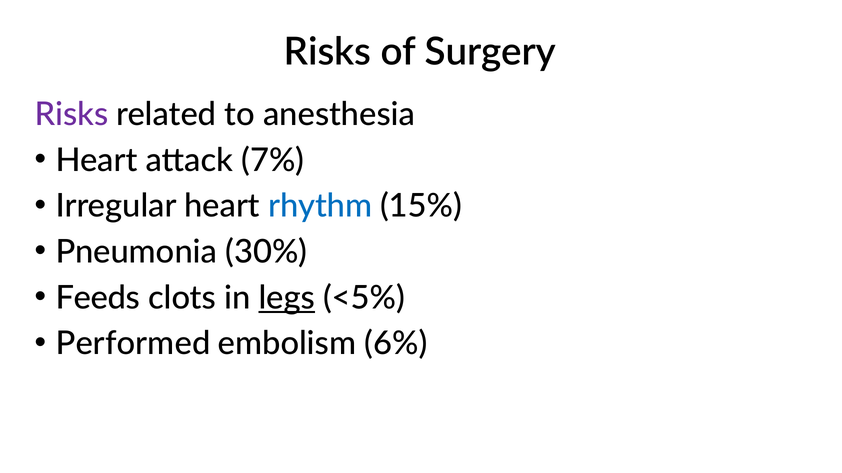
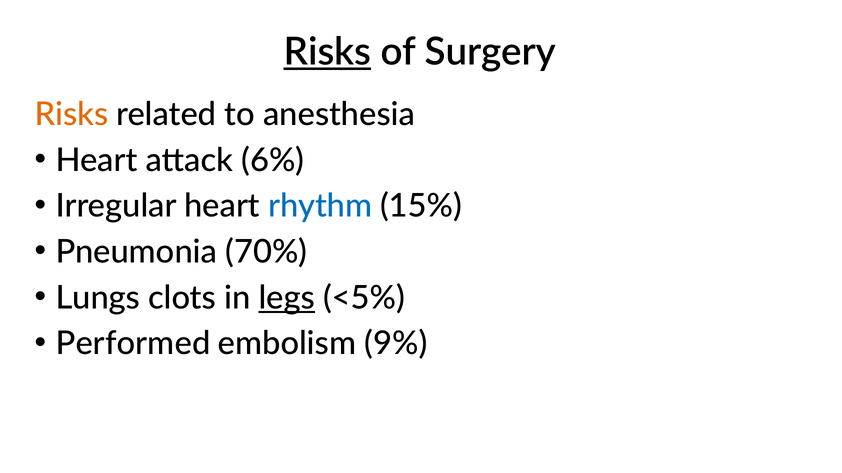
Risks underline: none -> present (327, 52)
Risks colour: purple -> orange (71, 115)
7%: 7% -> 6% (273, 160)
30%: 30% -> 70% (266, 252)
Feeds: Feeds -> Lungs (98, 298)
6%: 6% -> 9% (396, 344)
